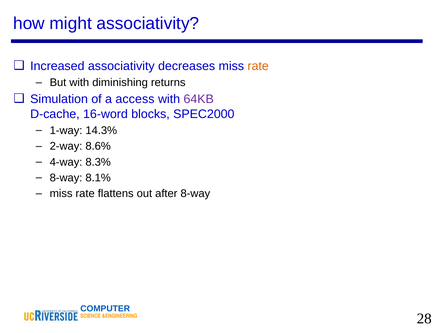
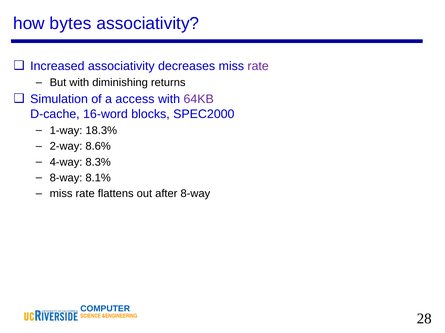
might: might -> bytes (71, 23)
rate colour: orange -> purple (258, 66)
14.3%: 14.3% -> 18.3% (101, 131)
